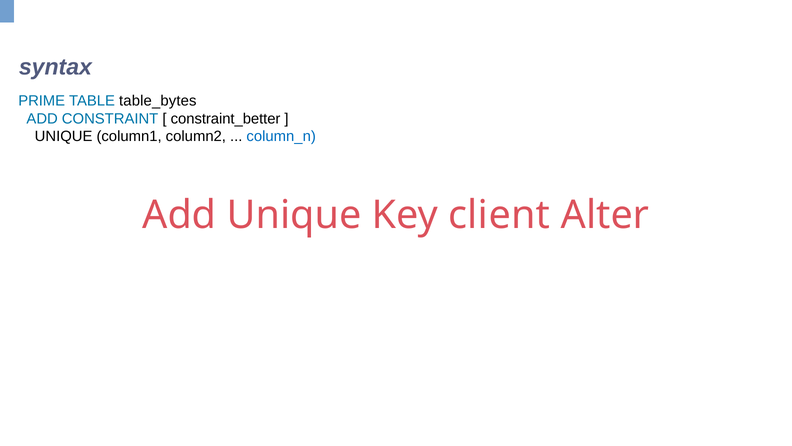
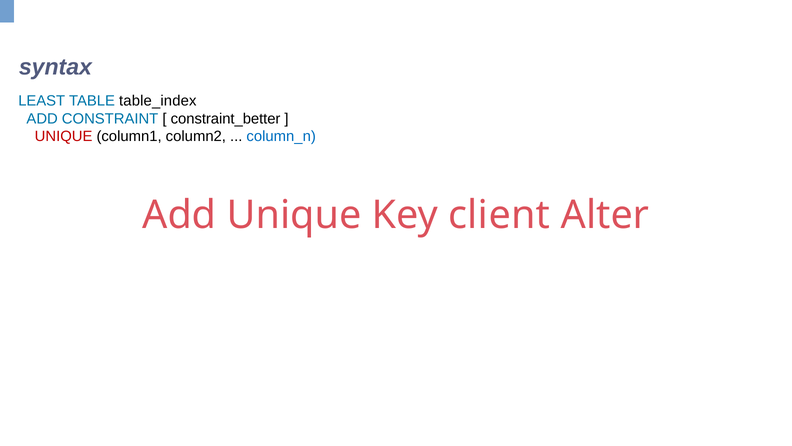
PRIME: PRIME -> LEAST (42, 101)
table_bytes: table_bytes -> table_index (158, 101)
UNIQUE colour: black -> red (64, 136)
